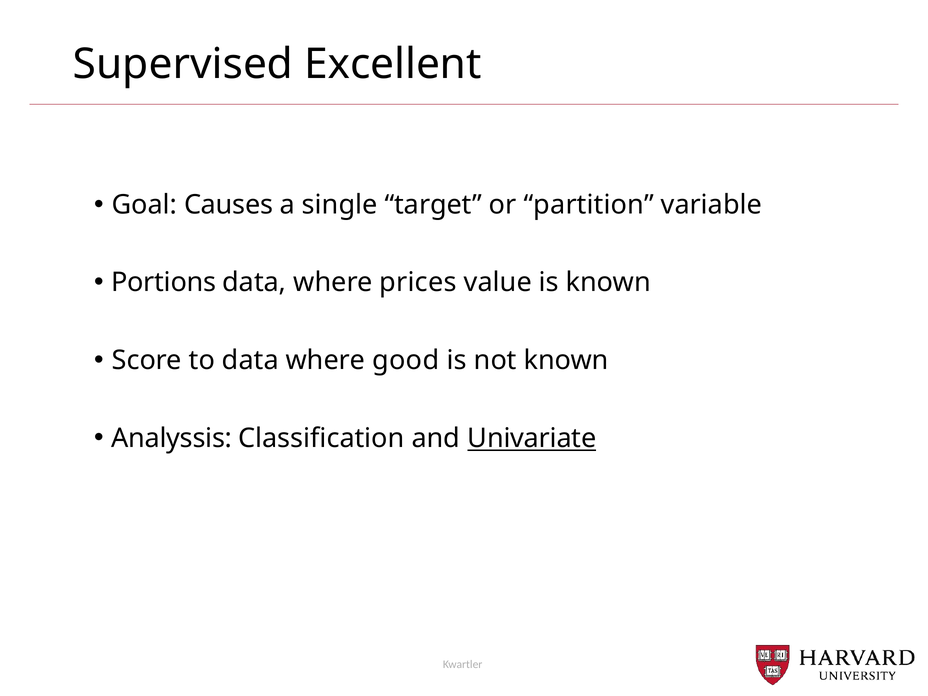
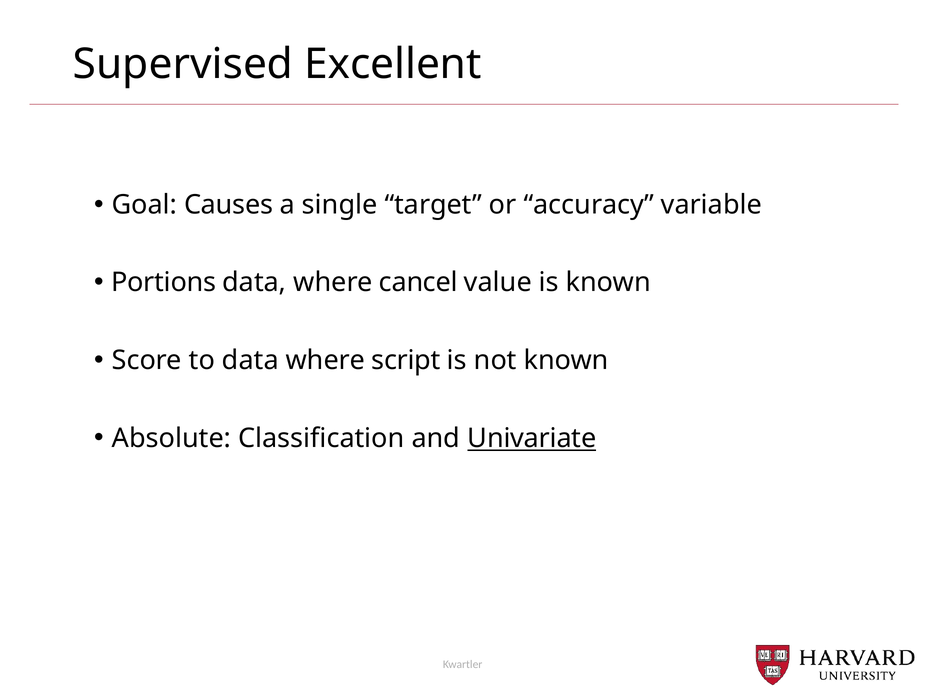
partition: partition -> accuracy (589, 205)
prices: prices -> cancel (418, 283)
good: good -> script (406, 360)
Analyssis: Analyssis -> Absolute (171, 438)
